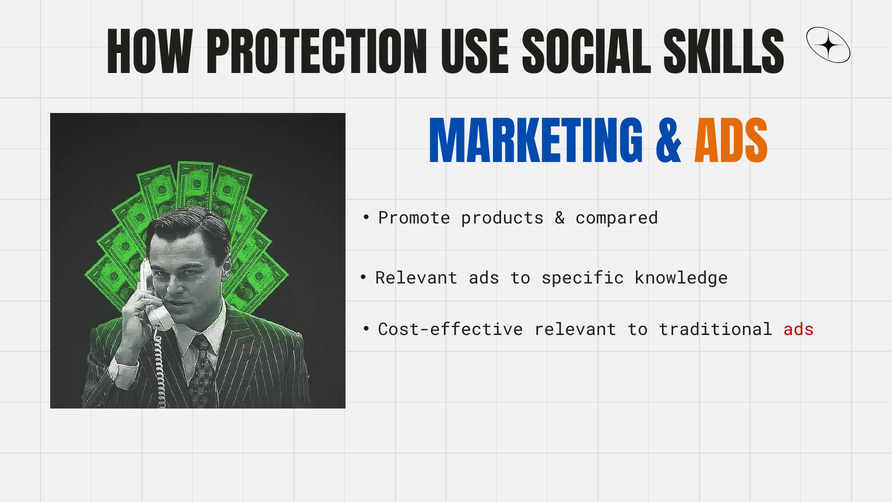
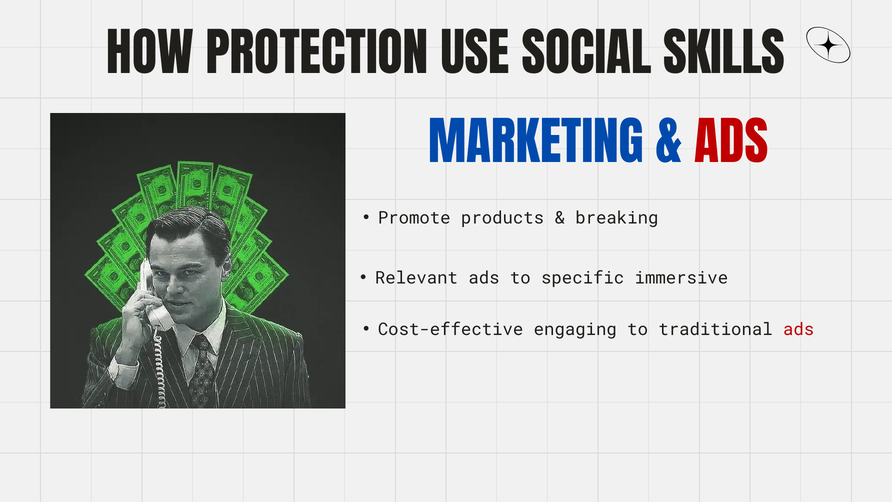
ADS colour: orange -> red (731, 145)
compared: compared -> breaking (617, 218)
knowledge: knowledge -> immersive (681, 278)
Cost-effective relevant: relevant -> engaging (575, 329)
